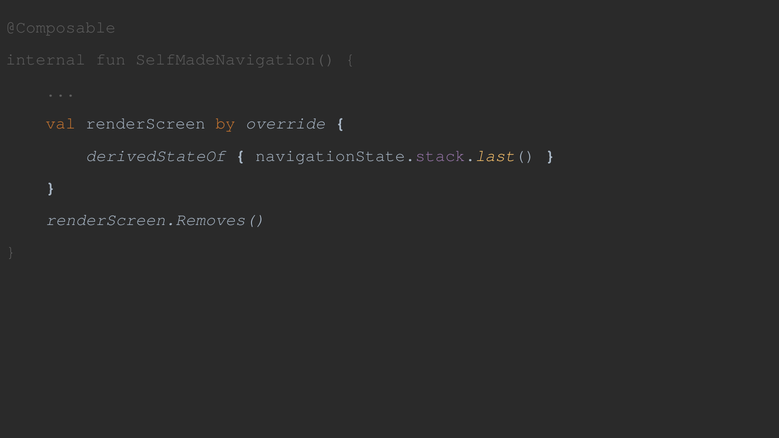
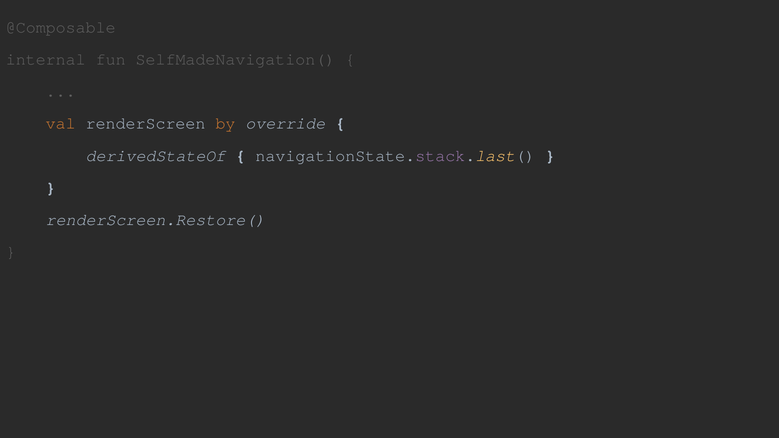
renderScreen.Removes(: renderScreen.Removes( -> renderScreen.Restore( (156, 220)
